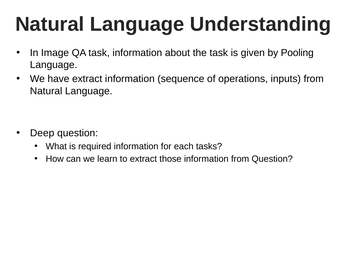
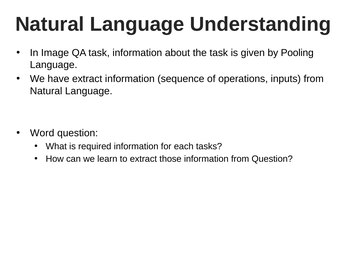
Deep: Deep -> Word (42, 133)
